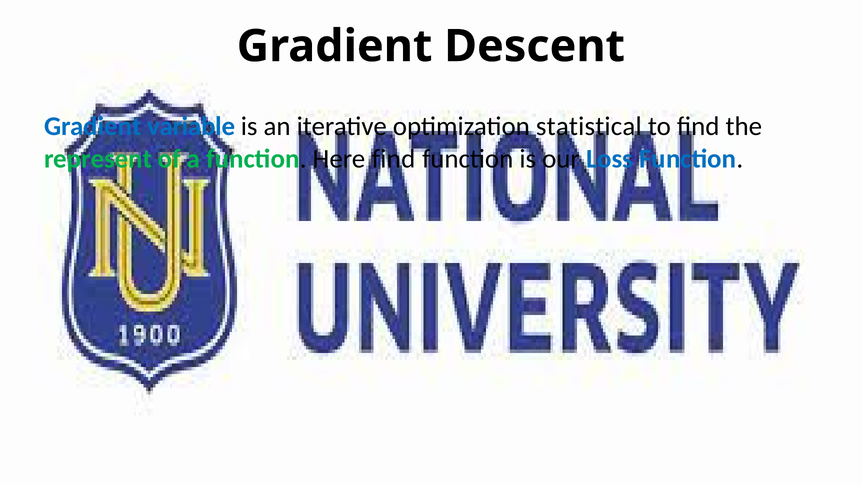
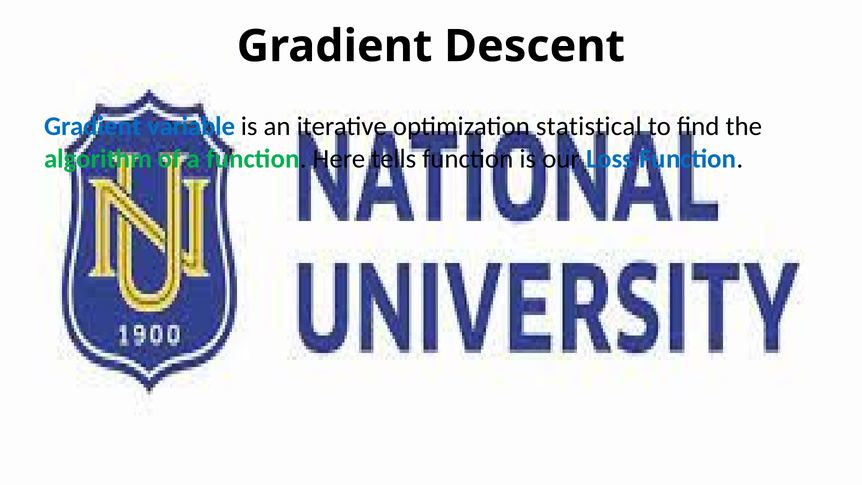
represent: represent -> algorithm (98, 159)
Here find: find -> tells (394, 159)
